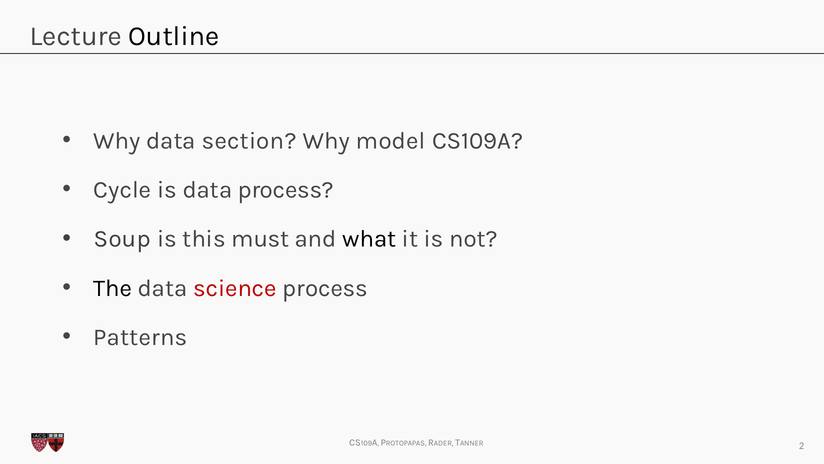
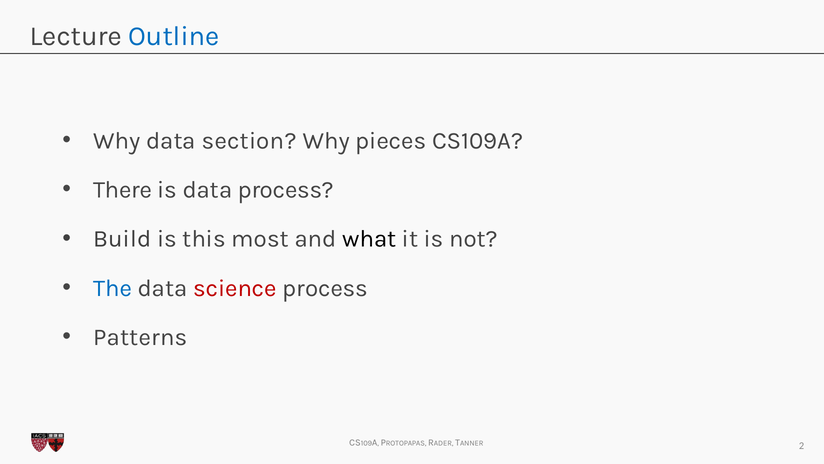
Outline colour: black -> blue (174, 36)
model: model -> pieces (391, 141)
Cycle: Cycle -> There (123, 190)
Soup: Soup -> Build (122, 239)
must: must -> most (260, 239)
The colour: black -> blue (113, 288)
